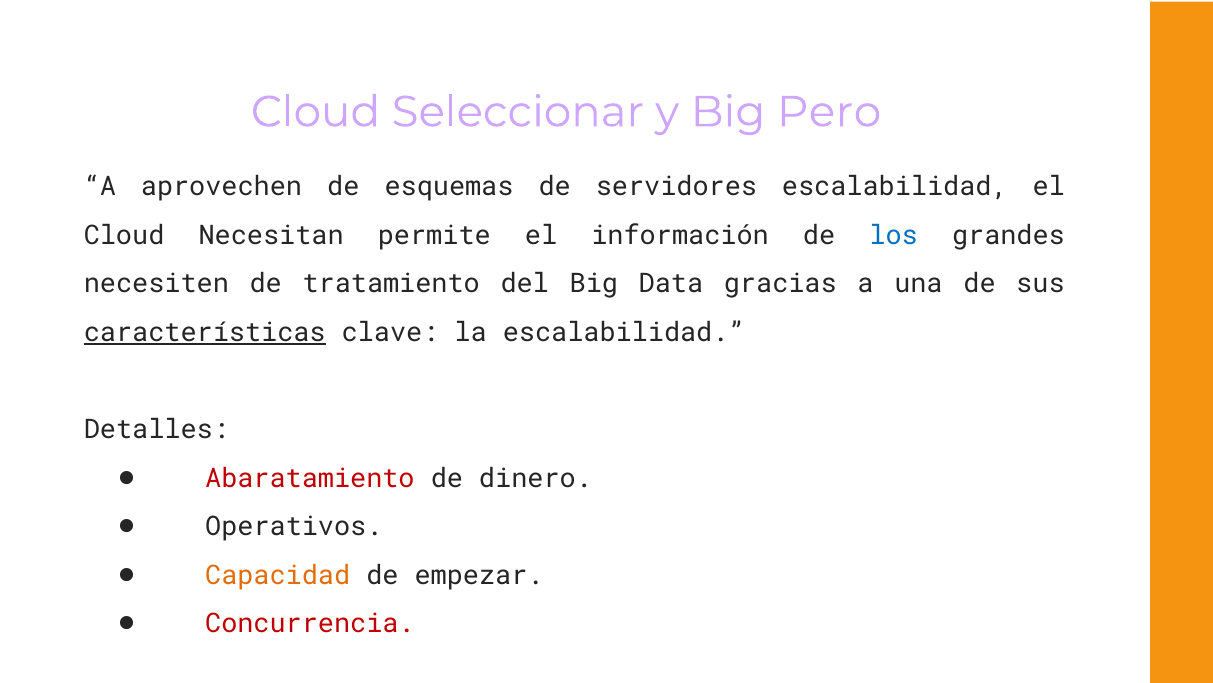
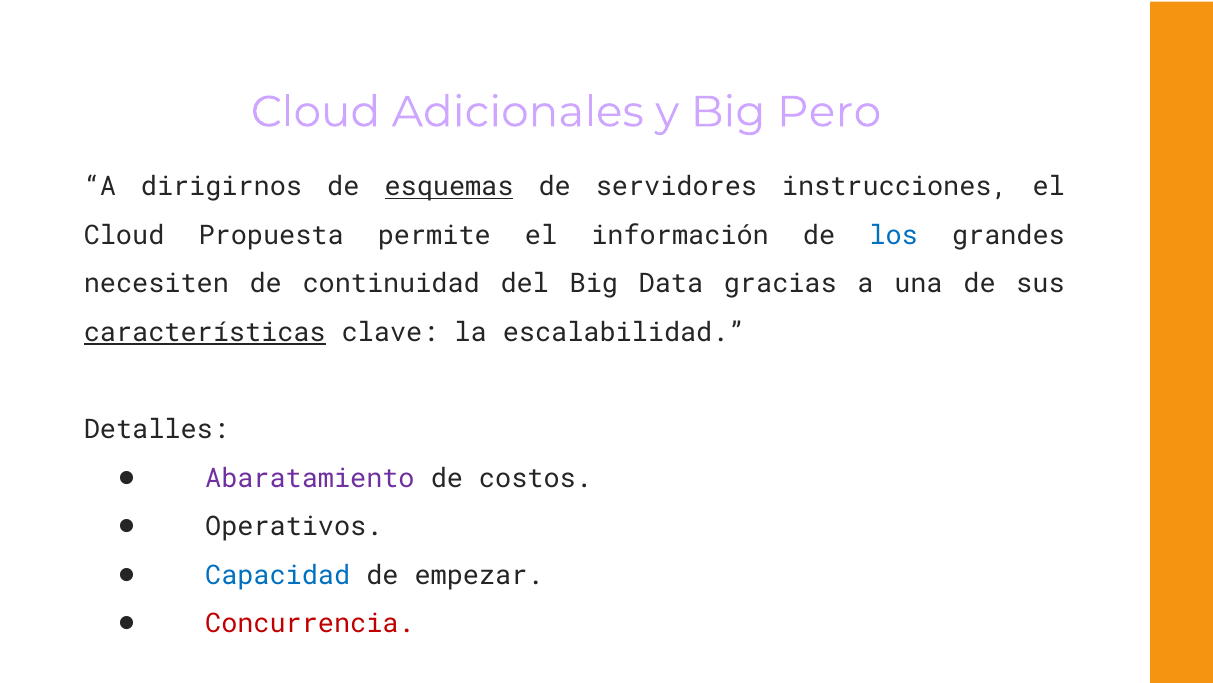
Seleccionar: Seleccionar -> Adicionales (518, 112)
aprovechen: aprovechen -> dirigirnos (222, 187)
esquemas underline: none -> present (449, 187)
servidores escalabilidad: escalabilidad -> instrucciones (895, 187)
Necesitan: Necesitan -> Propuesta (271, 235)
tratamiento: tratamiento -> continuidad (391, 284)
Abaratamiento colour: red -> purple (310, 478)
dinero: dinero -> costos (535, 478)
Capacidad colour: orange -> blue (278, 575)
